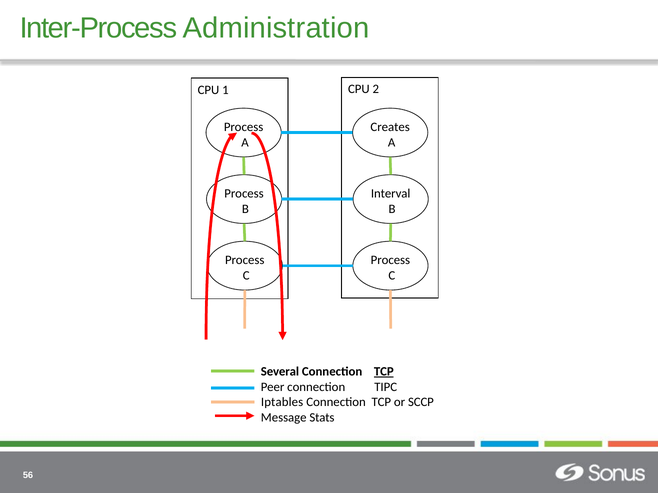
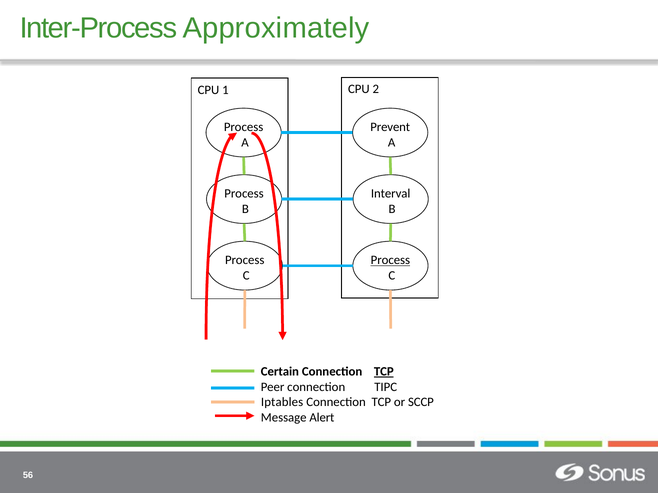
Administration: Administration -> Approximately (276, 28)
Creates: Creates -> Prevent (390, 127)
Process underline: none -> present (390, 260)
Several: Several -> Certain (280, 372)
Stats: Stats -> Alert (322, 418)
